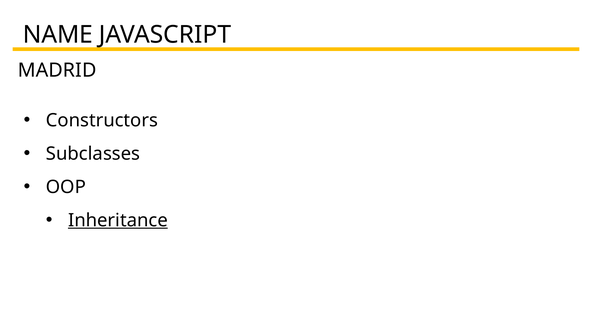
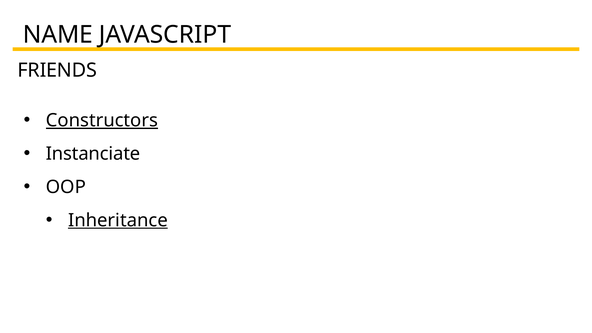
MADRID: MADRID -> FRIENDS (57, 70)
Constructors underline: none -> present (102, 120)
Subclasses: Subclasses -> Instanciate (93, 154)
